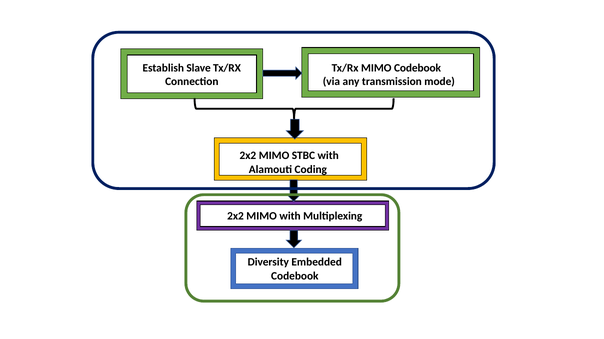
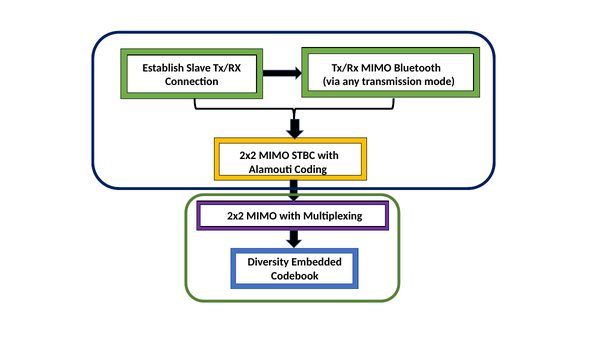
MIMO Codebook: Codebook -> Bluetooth (417, 68)
